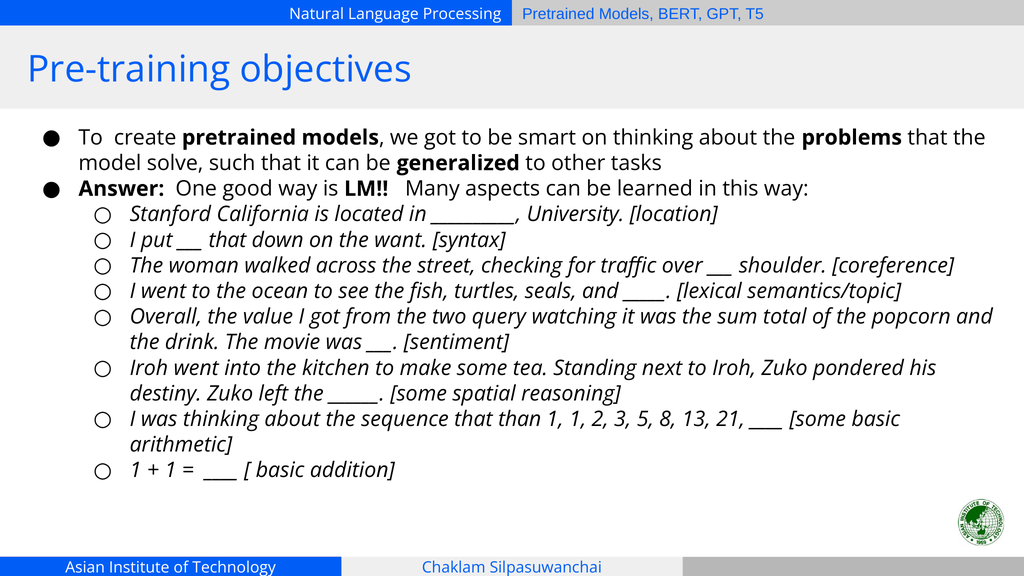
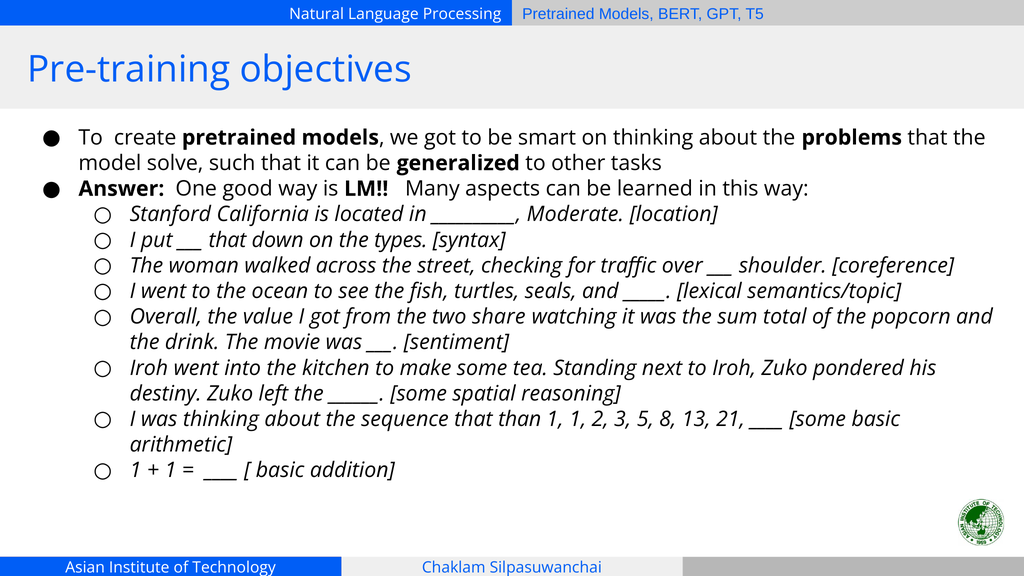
University: University -> Moderate (575, 214)
want: want -> types (401, 240)
query: query -> share (499, 317)
